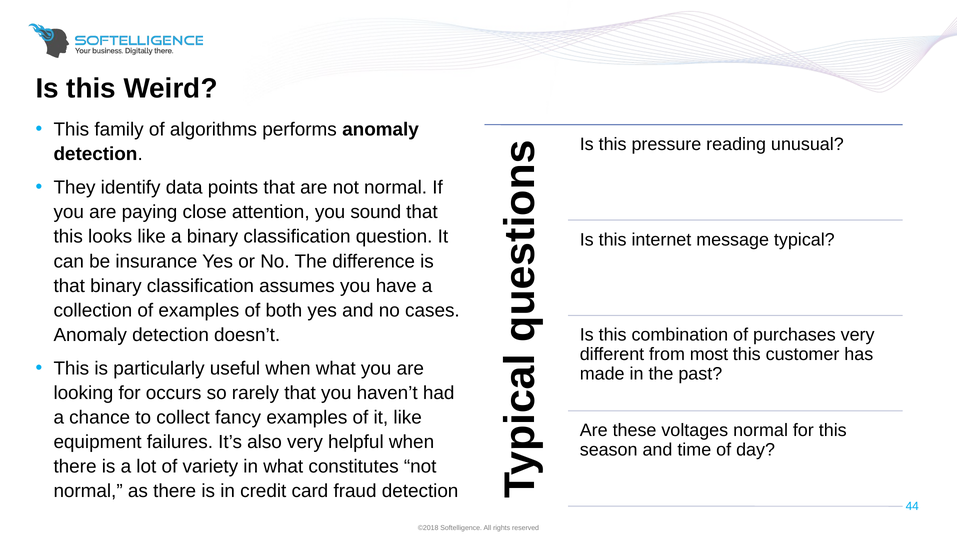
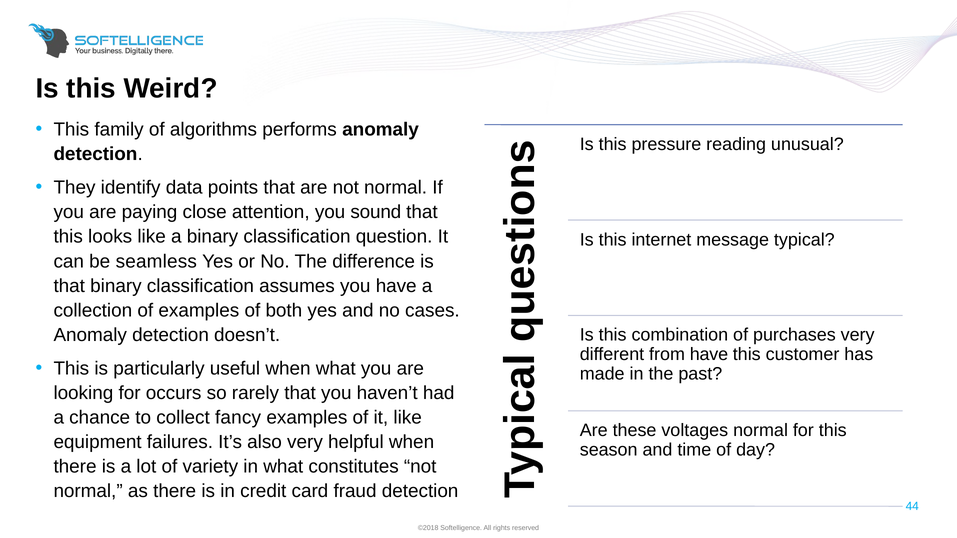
insurance: insurance -> seamless (156, 261)
most: most -> have (709, 355)
